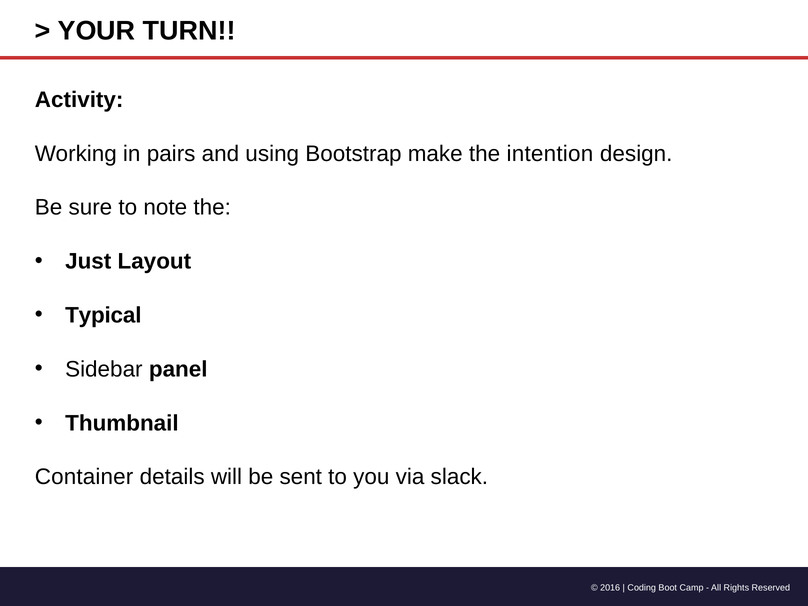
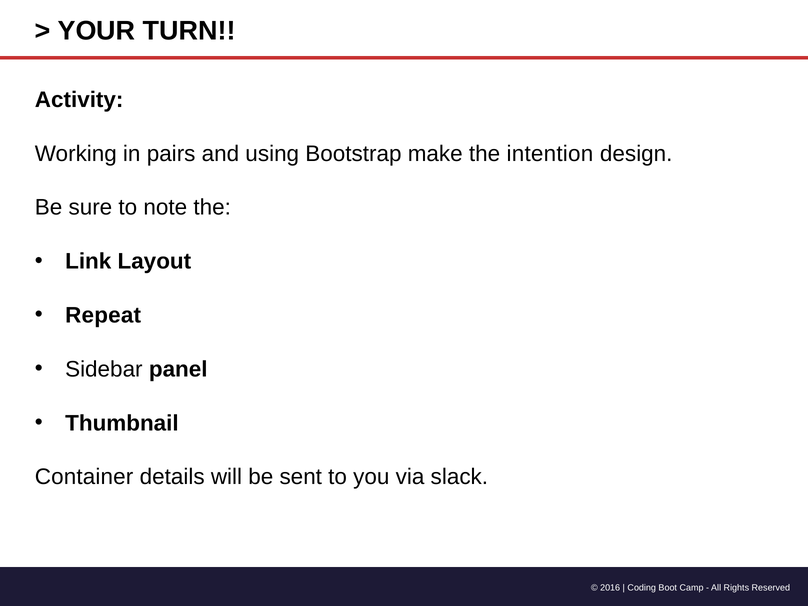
Just: Just -> Link (88, 261)
Typical: Typical -> Repeat (103, 315)
